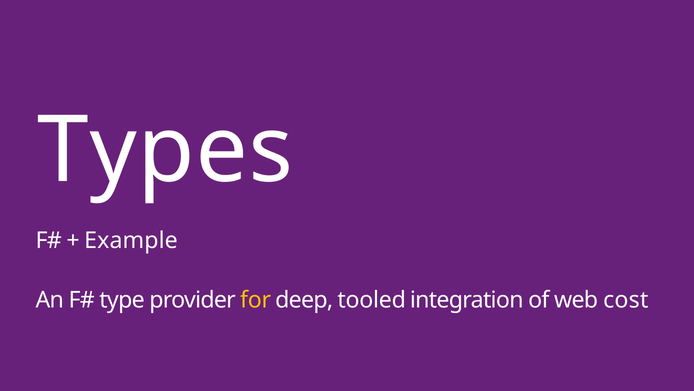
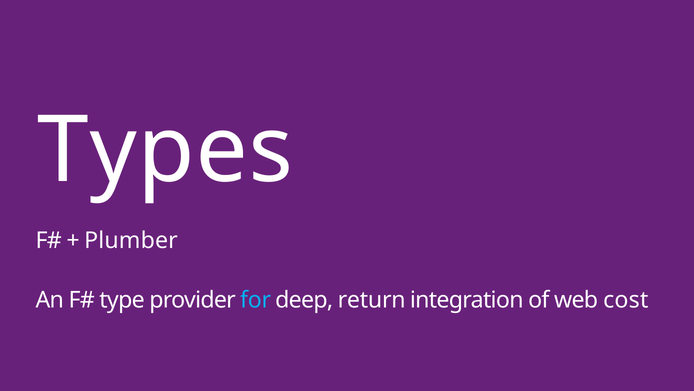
Example: Example -> Plumber (131, 241)
for colour: yellow -> light blue (256, 300)
tooled: tooled -> return (372, 300)
